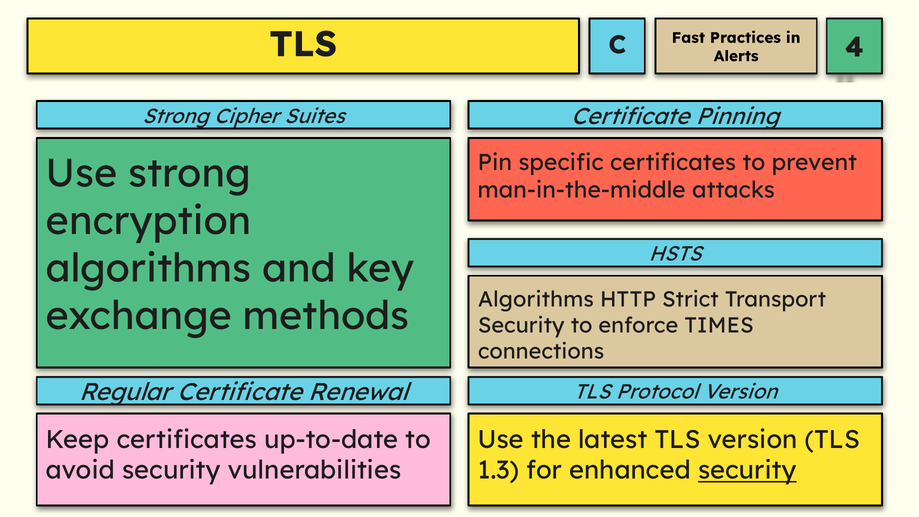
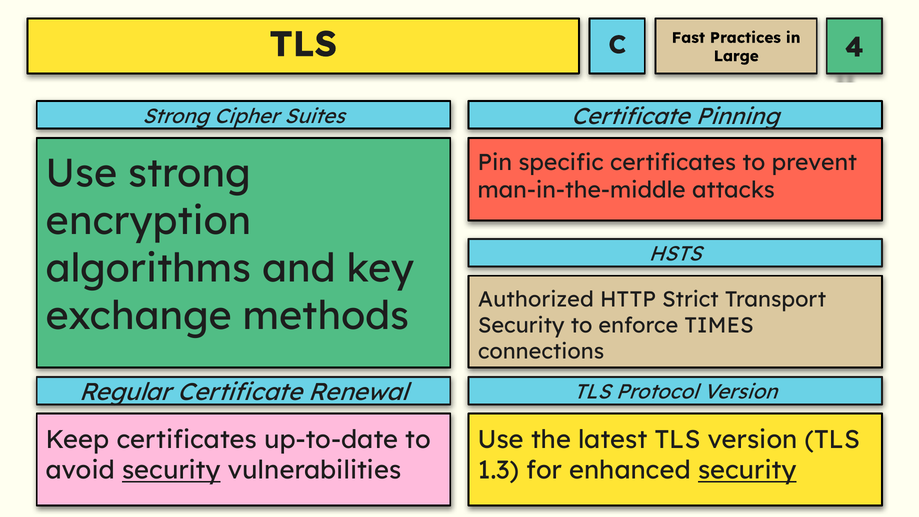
Alerts: Alerts -> Large (736, 56)
Algorithms: Algorithms -> Authorized (536, 299)
security underline: none -> present (171, 470)
